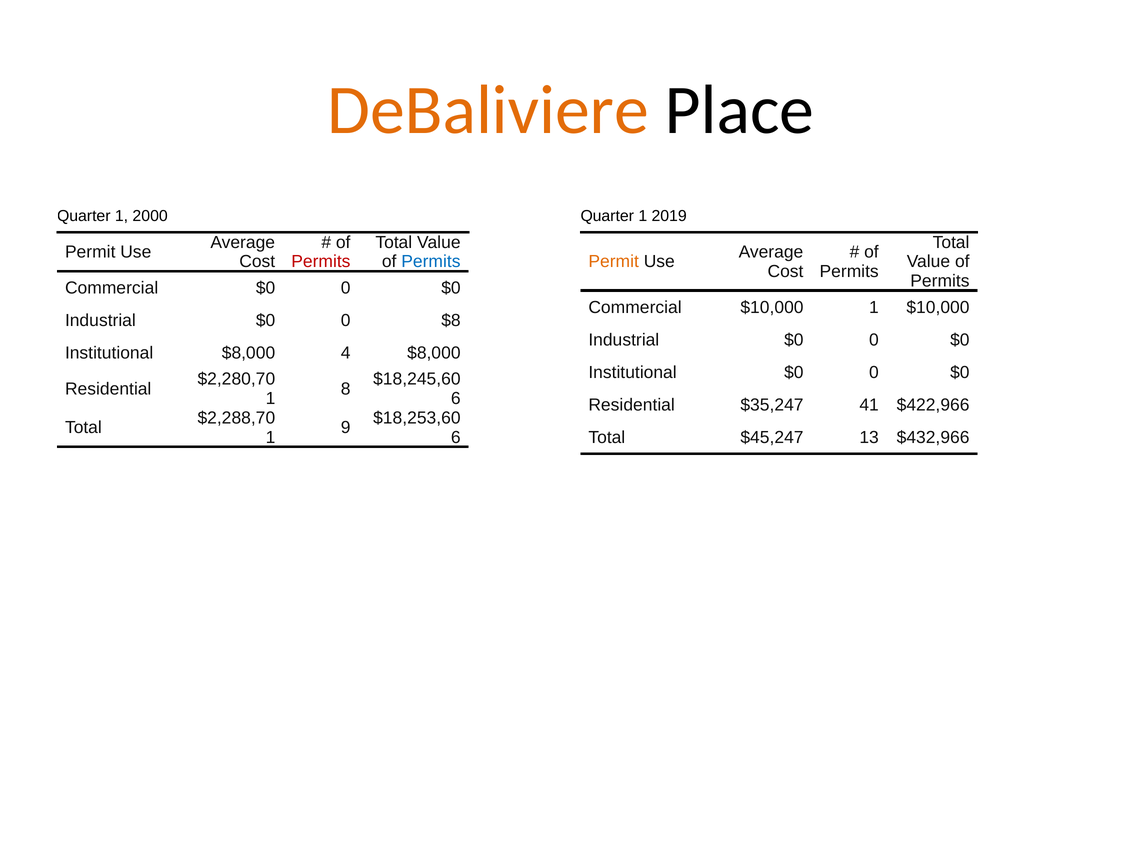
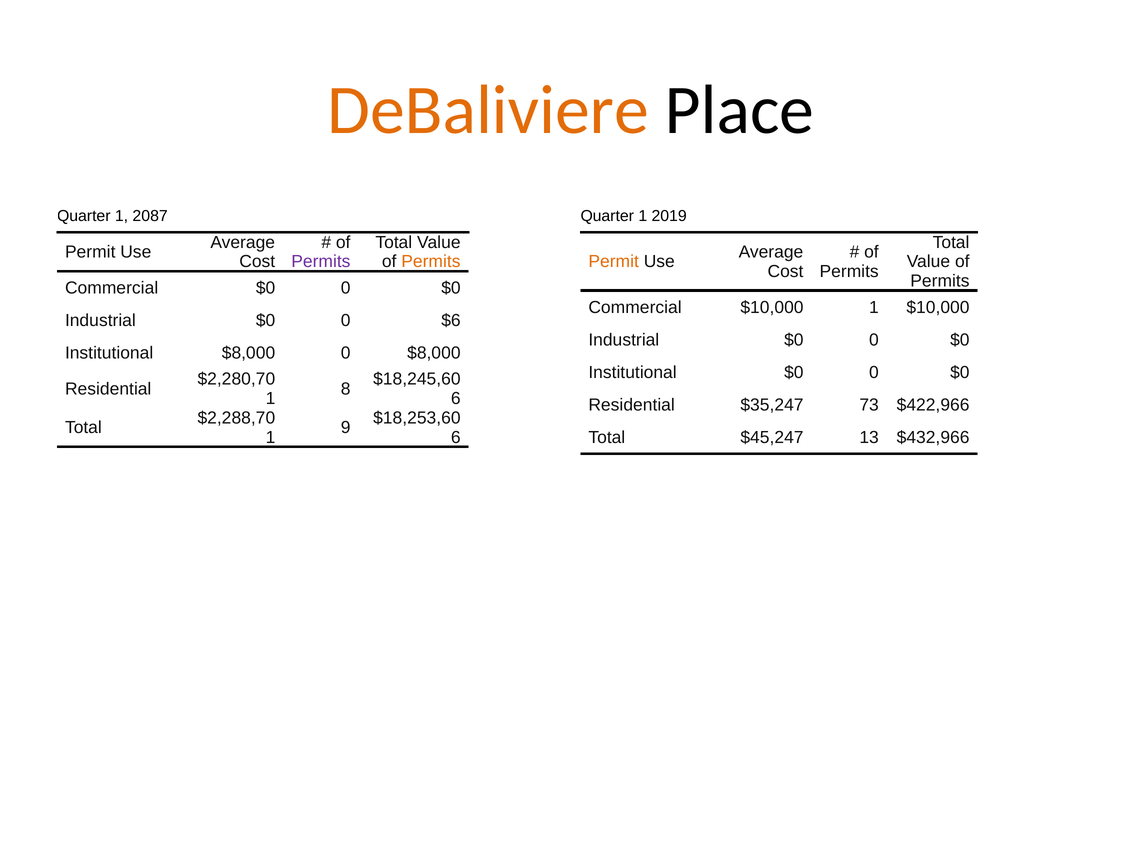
2000: 2000 -> 2087 (150, 216)
Permits colour: red -> purple (321, 262)
Permits colour: blue -> orange (431, 262)
$8: $8 -> $6 (451, 321)
$8,000 4: 4 -> 0 (346, 353)
41: 41 -> 73 (869, 405)
